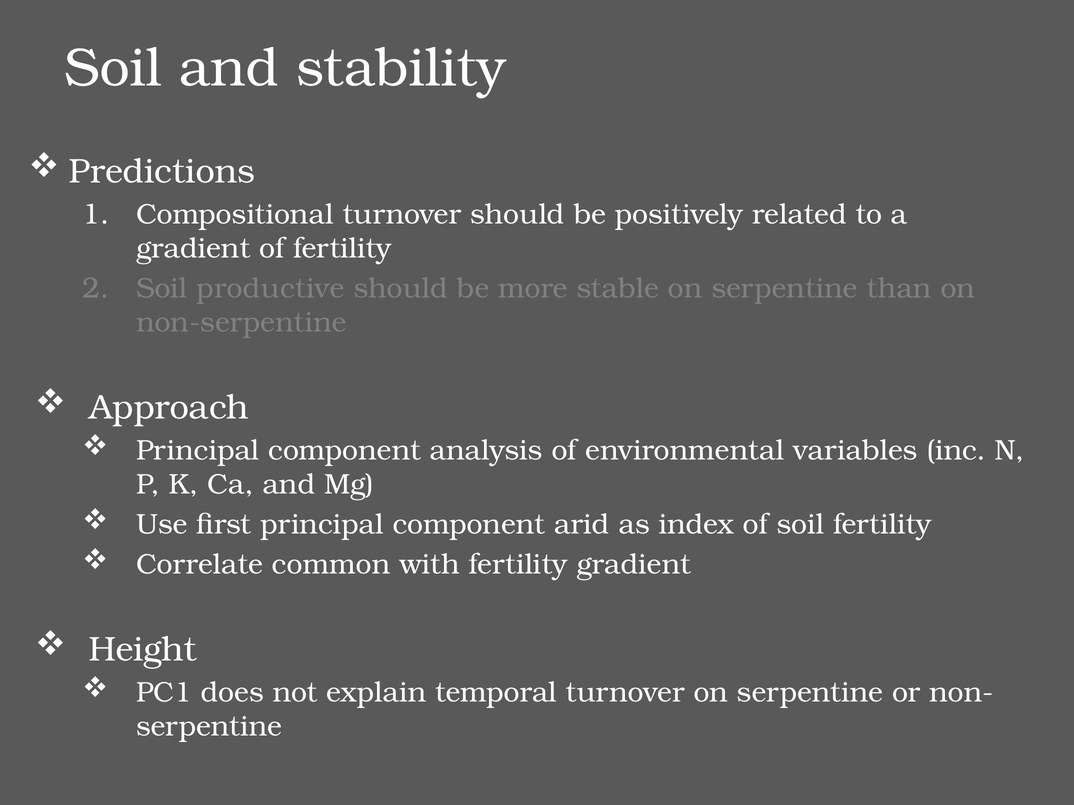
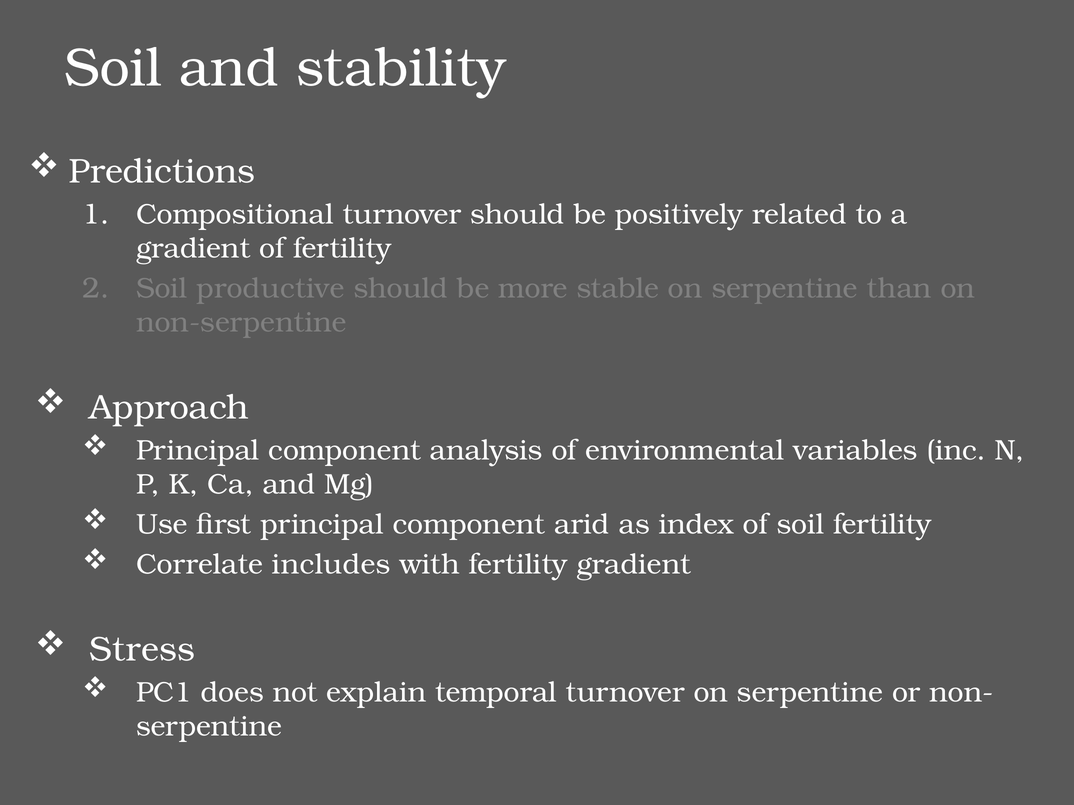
common: common -> includes (331, 565)
Height: Height -> Stress (142, 650)
